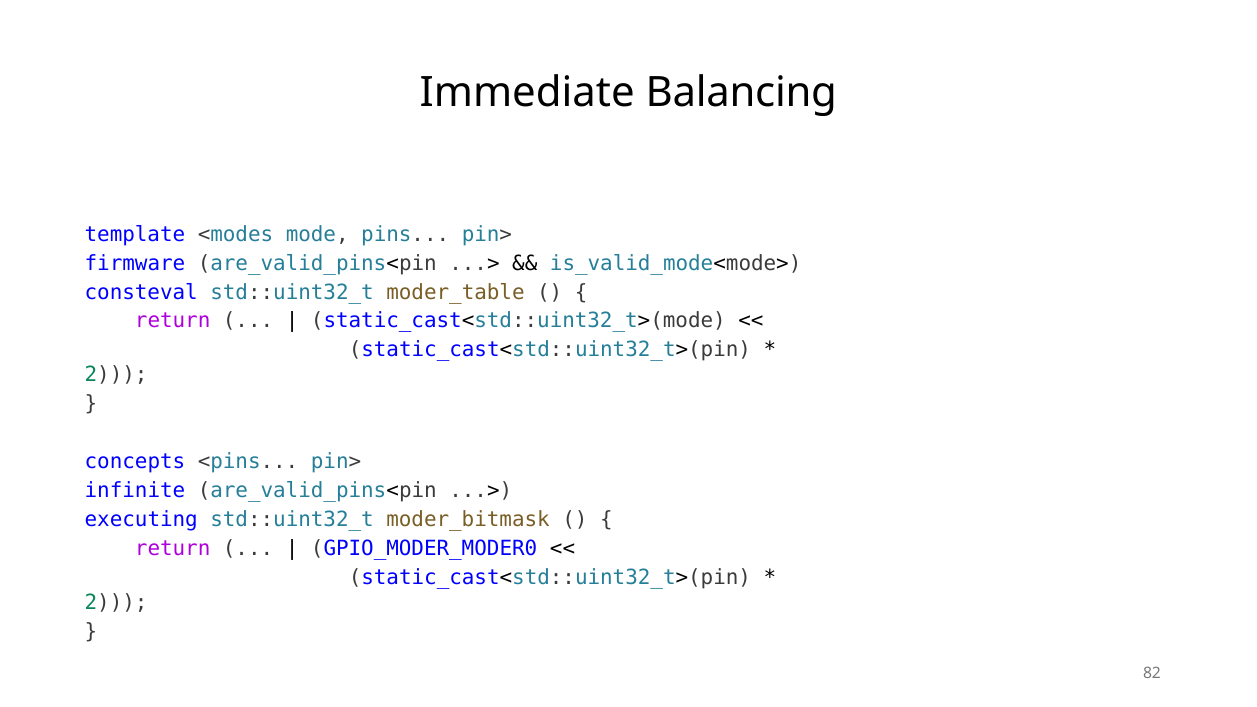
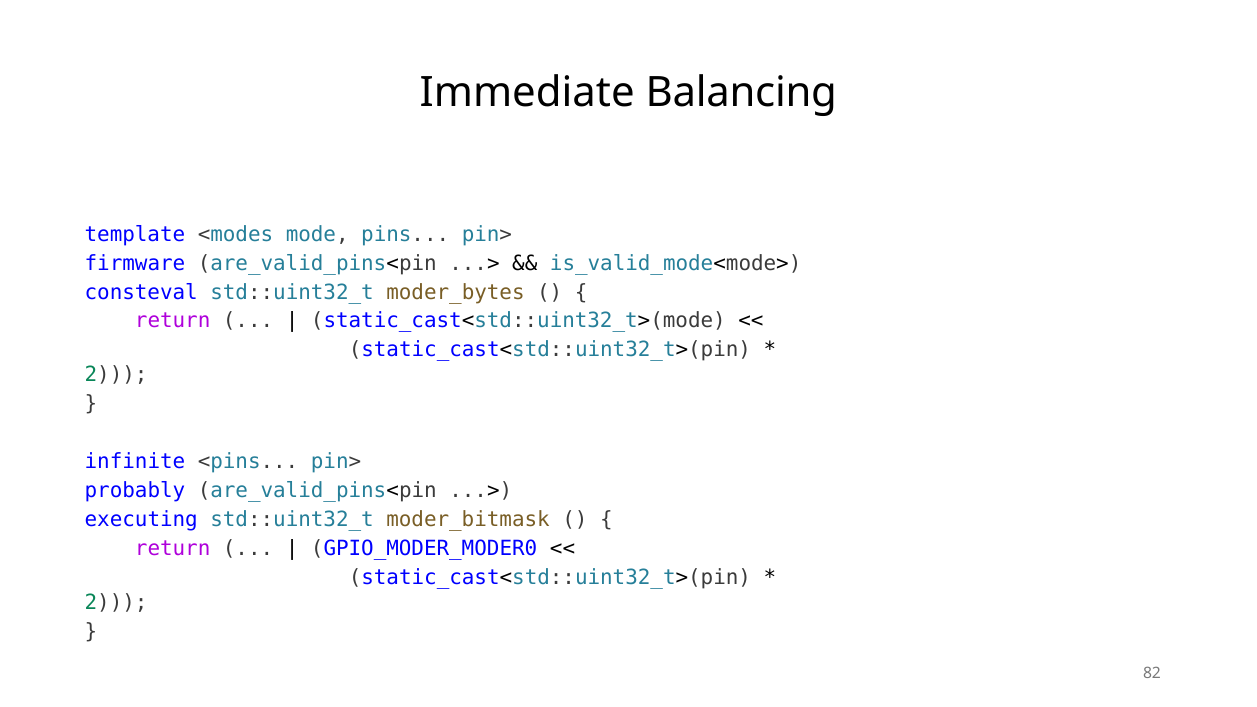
moder_table: moder_table -> moder_bytes (455, 292)
concepts: concepts -> infinite (135, 462)
infinite: infinite -> probably (135, 491)
